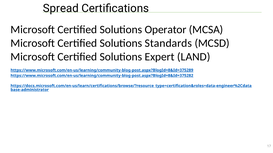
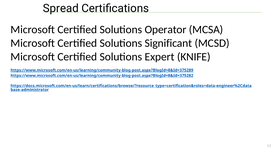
Standards: Standards -> Significant (168, 43)
LAND: LAND -> KNIFE (194, 57)
